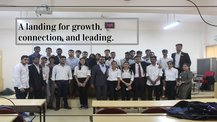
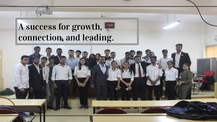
landing: landing -> success (41, 27)
